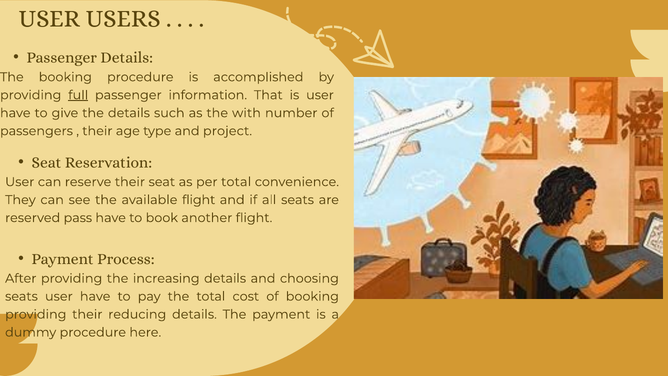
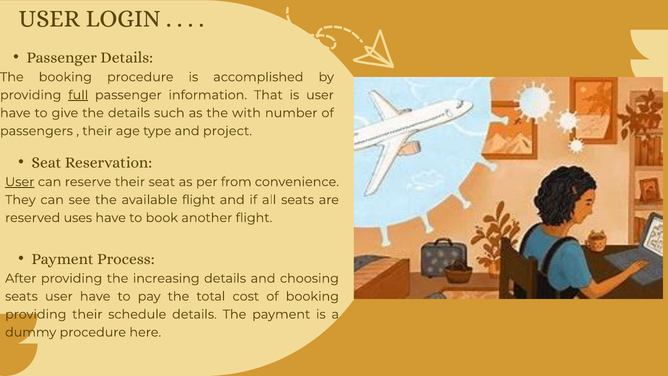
USERS: USERS -> LOGIN (123, 18)
User underline: none -> present (20, 182)
per total: total -> from (236, 182)
pass: pass -> uses (78, 218)
reducing: reducing -> schedule (137, 314)
